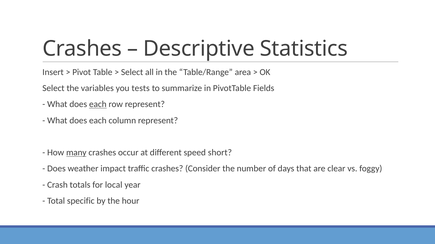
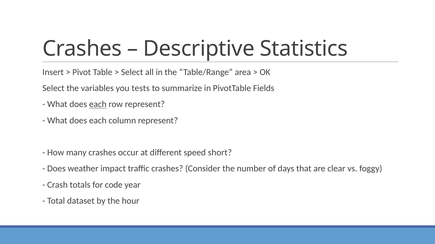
many underline: present -> none (76, 153)
local: local -> code (114, 185)
specific: specific -> dataset (81, 201)
